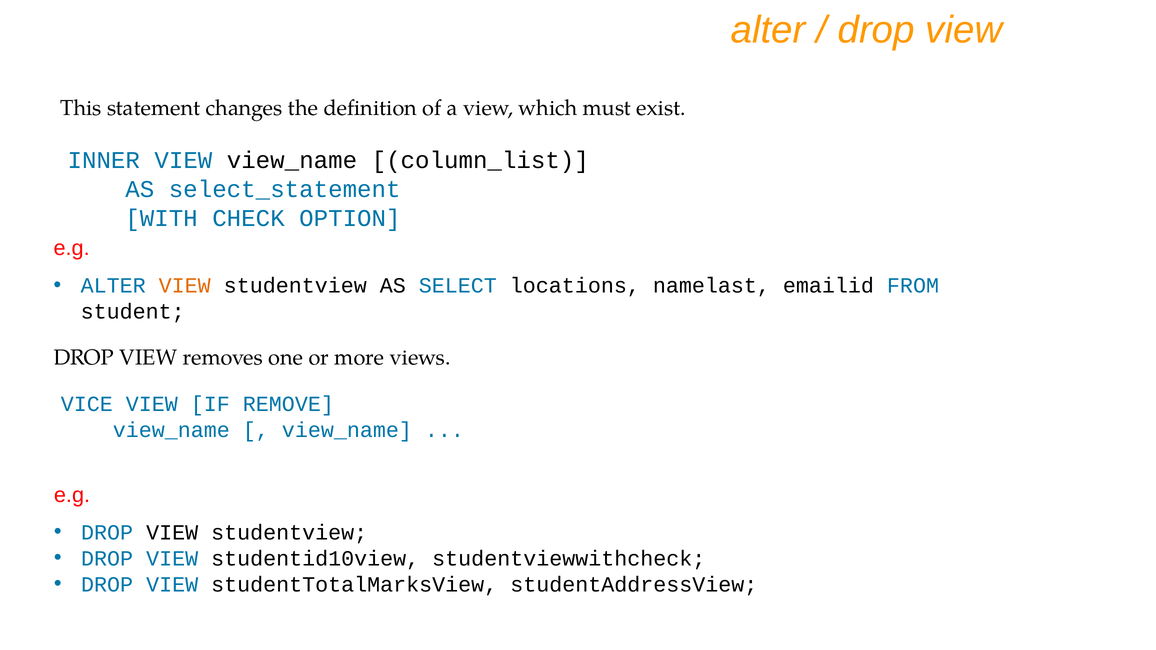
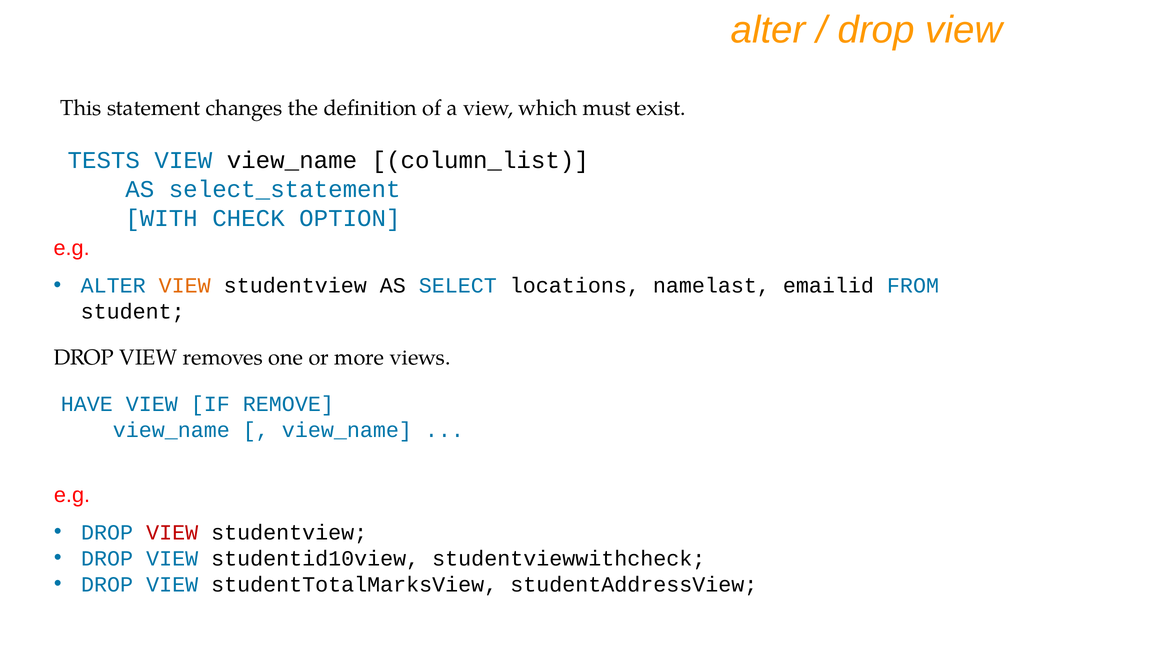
INNER: INNER -> TESTS (104, 161)
VICE: VICE -> HAVE (87, 404)
VIEW colour: black -> red (172, 533)
